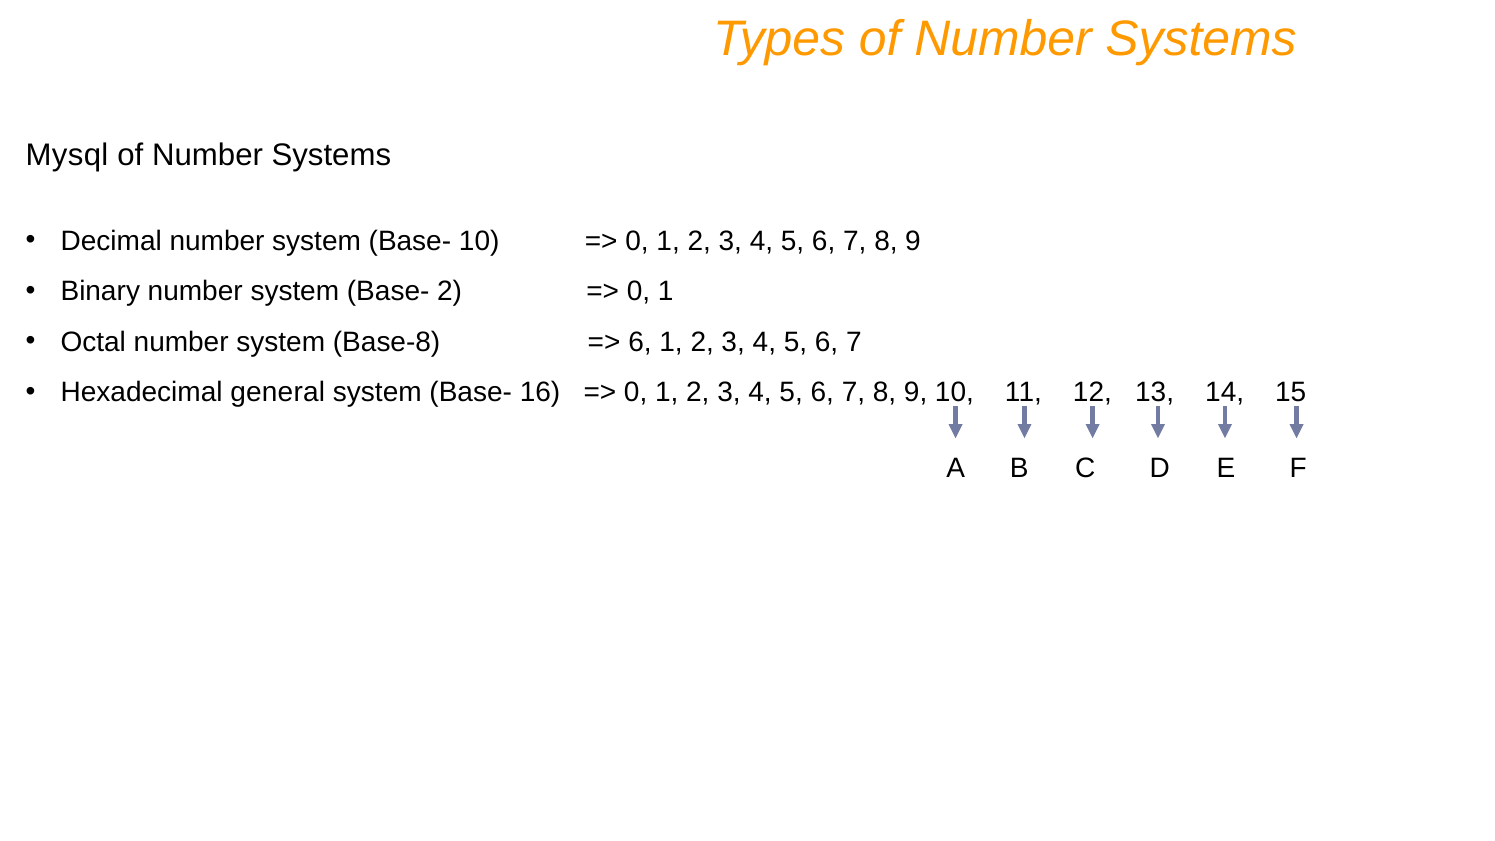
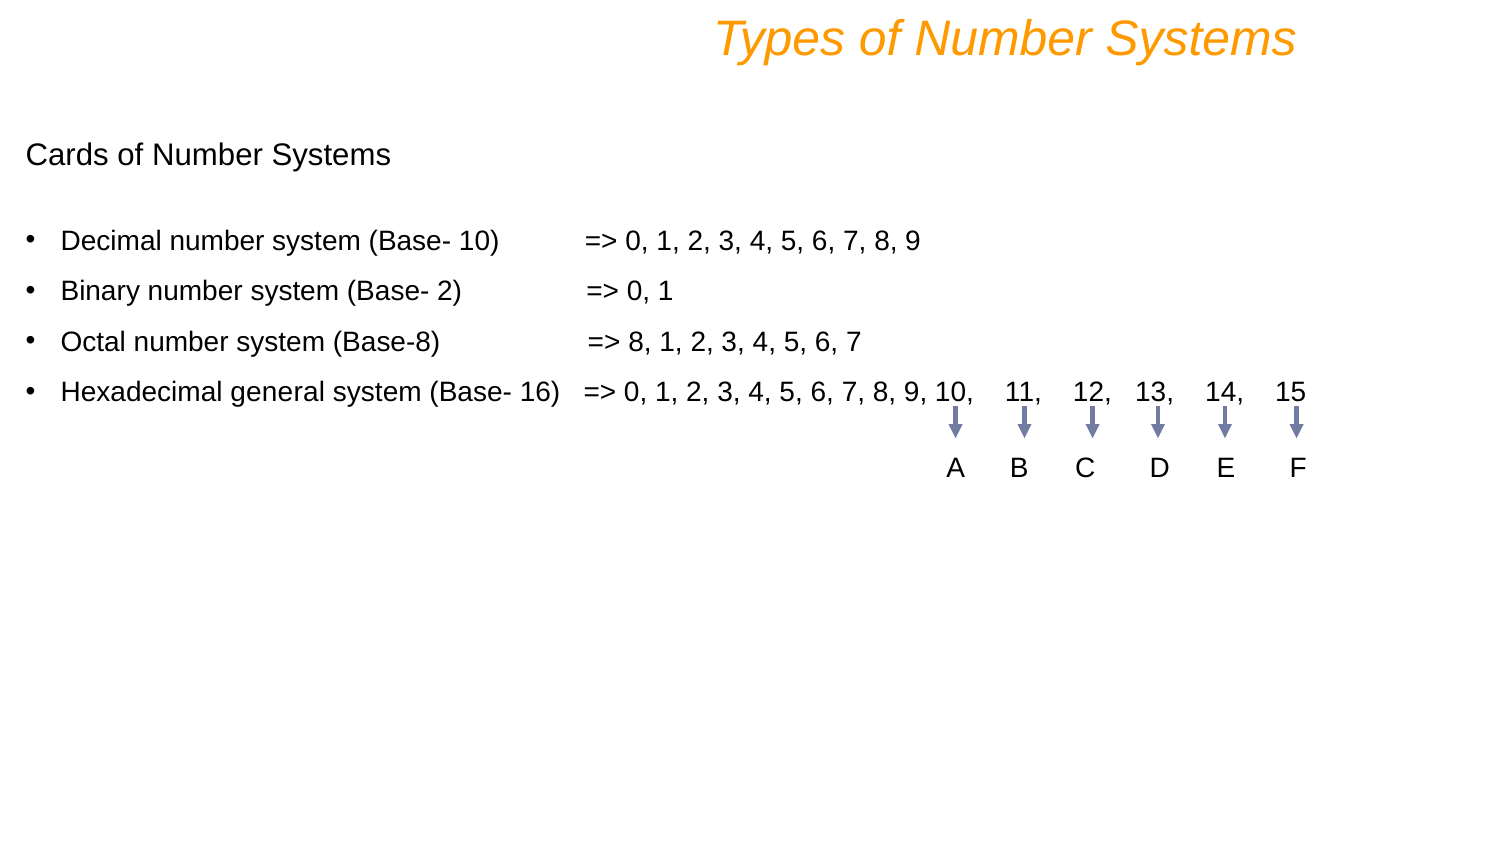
Mysql: Mysql -> Cards (67, 155)
6: 6 -> 8 (640, 342)
